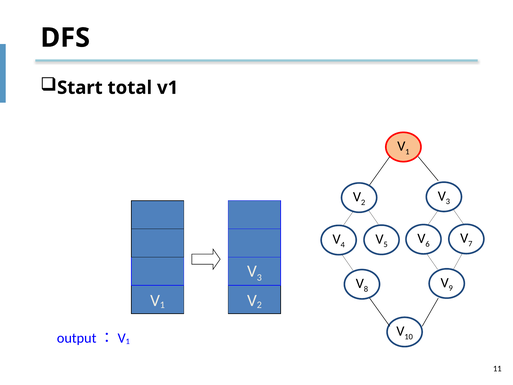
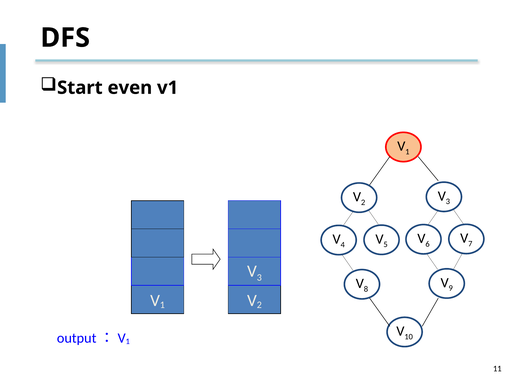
total: total -> even (130, 88)
